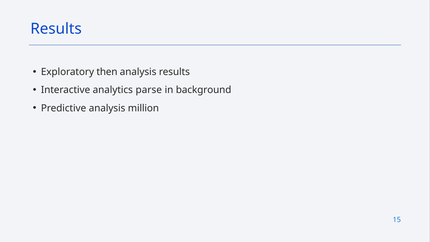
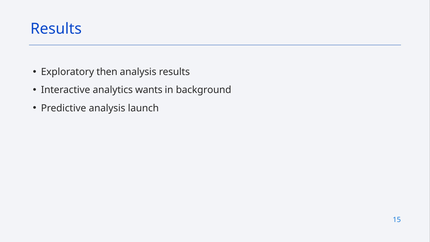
parse: parse -> wants (149, 90)
million: million -> launch (143, 108)
